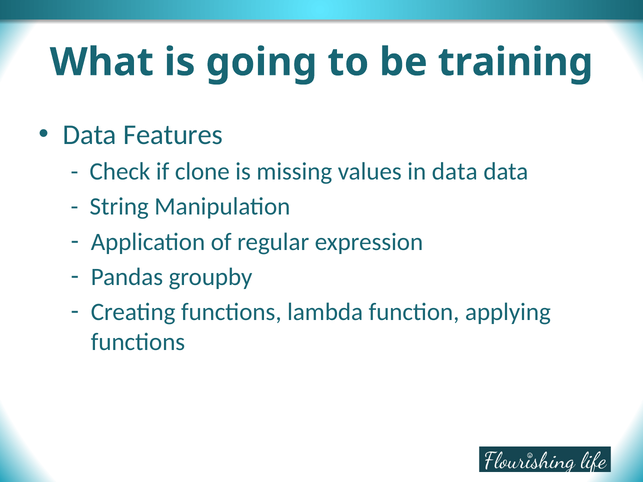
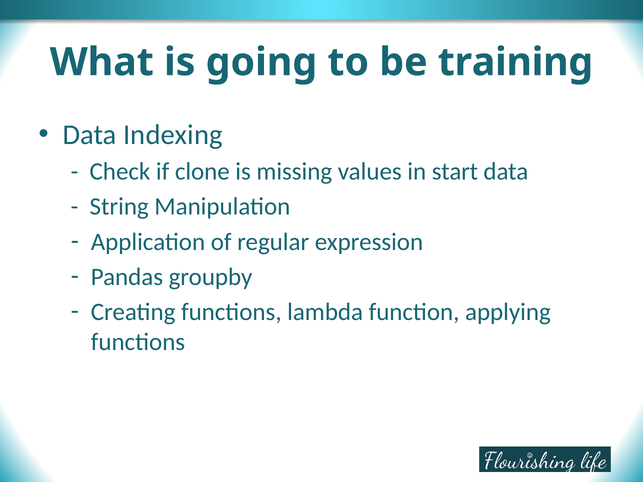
Features: Features -> Indexing (173, 135)
in data: data -> start (455, 172)
